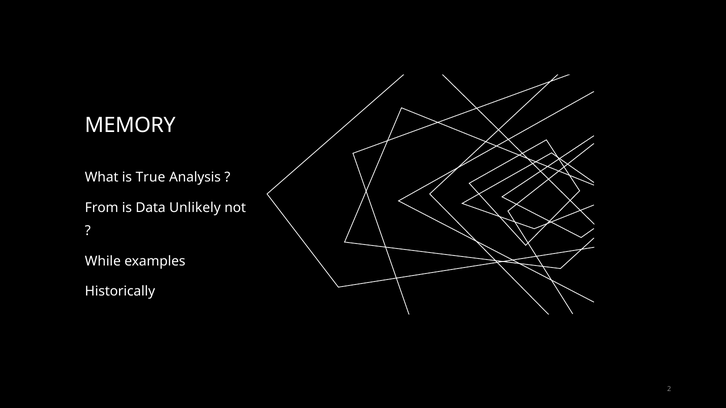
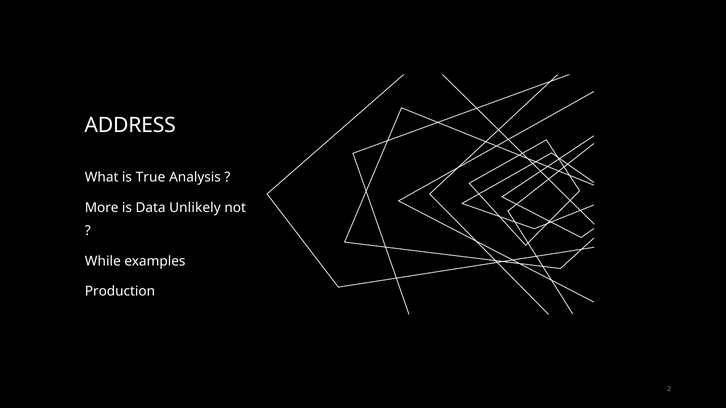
MEMORY: MEMORY -> ADDRESS (130, 125)
From: From -> More (102, 208)
Historically: Historically -> Production (120, 292)
